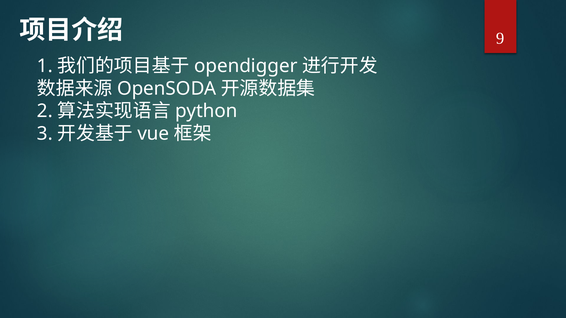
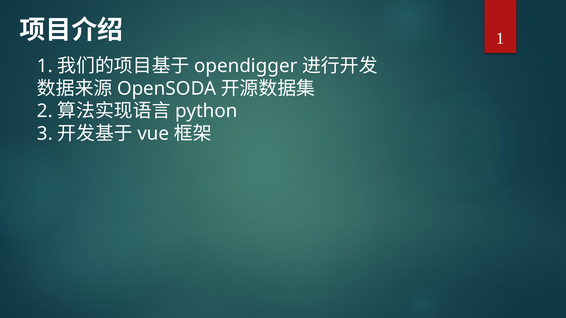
9: 9 -> 1 (500, 38)
